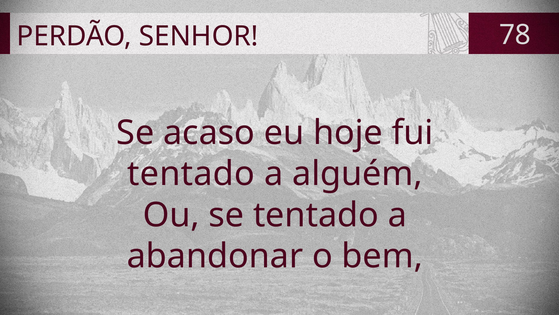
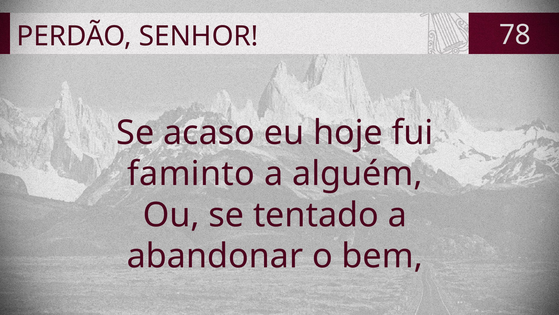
tentado: tentado -> faminto (191, 174)
